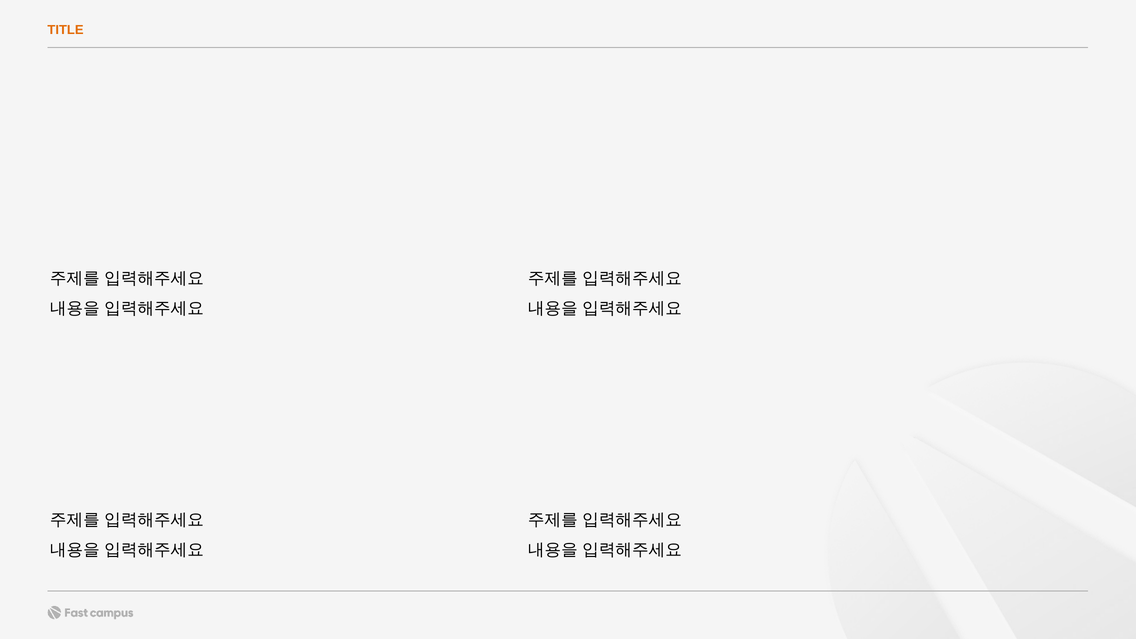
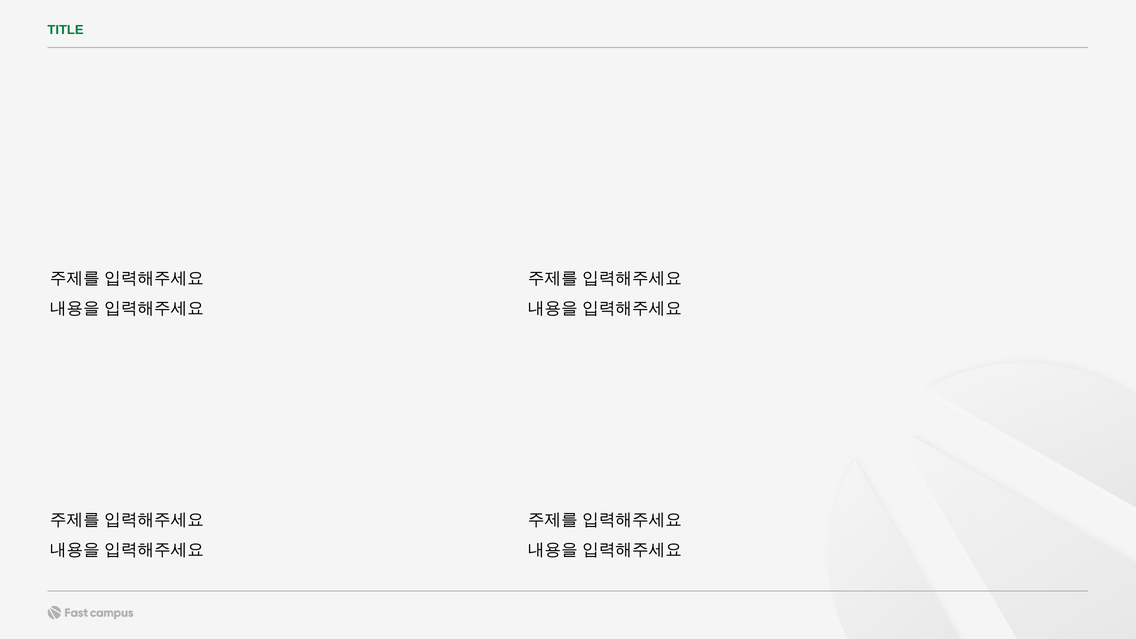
TITLE colour: orange -> green (66, 30)
